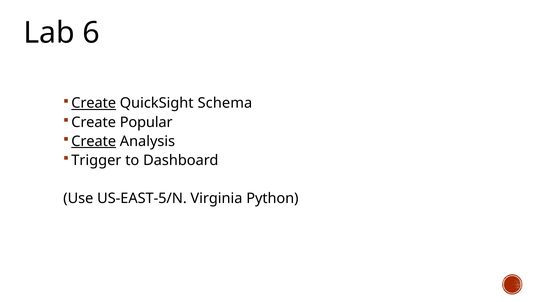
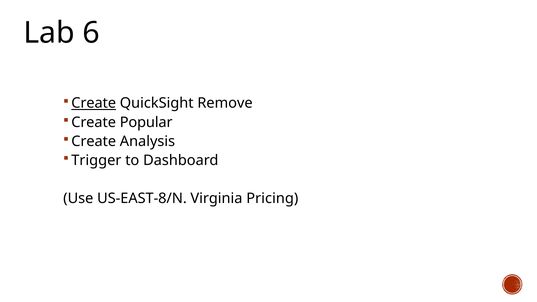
Schema: Schema -> Remove (225, 103)
Create underline: present -> none (94, 141)
US-EAST-5/N: US-EAST-5/N -> US-EAST-8/N (142, 199)
Python: Python -> Pricing (272, 199)
